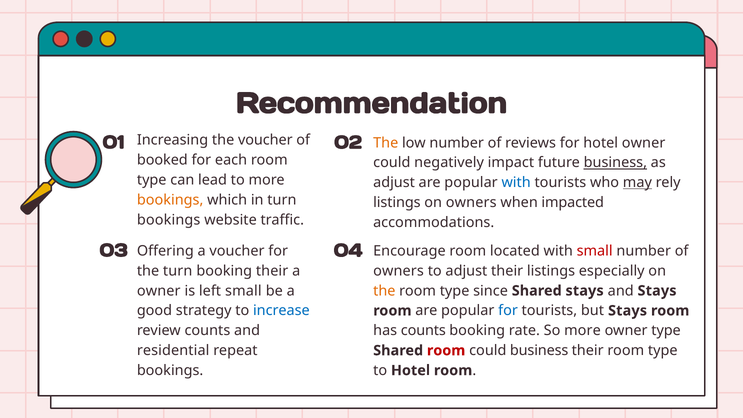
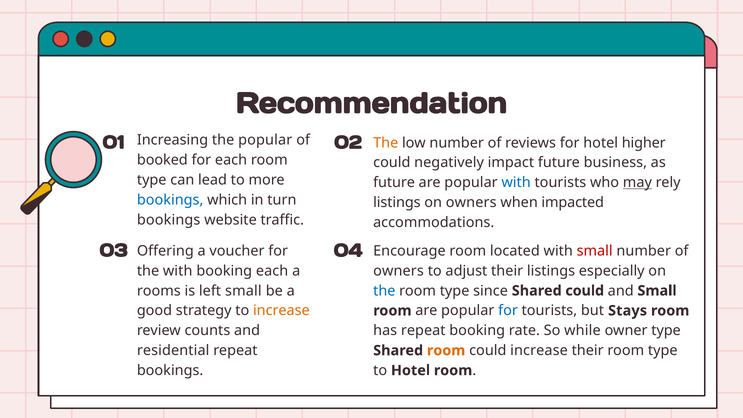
the voucher: voucher -> popular (265, 140)
hotel owner: owner -> higher (644, 143)
business underline: present -> none (615, 163)
adjust: adjust -> future (394, 183)
bookings colour: orange -> blue (170, 200)
the turn: turn -> with (178, 271)
booking their: their -> each (272, 271)
owner: owner -> rooms (159, 291)
the colour: orange -> blue (384, 291)
Shared stays: stays -> could (585, 291)
and Stays: Stays -> Small (657, 291)
increase colour: blue -> orange (281, 311)
has counts: counts -> repeat (423, 331)
So more: more -> while (582, 331)
room colour: red -> orange (446, 350)
could business: business -> increase (539, 350)
